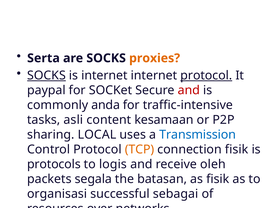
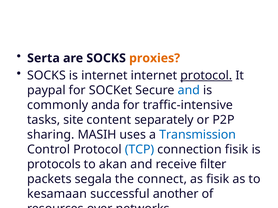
SOCKS underline: present -> none (46, 76)
and colour: red -> blue (189, 90)
asli: asli -> site (73, 120)
kesamaan: kesamaan -> separately (164, 120)
LOCAL: LOCAL -> MASIH (97, 135)
TCP colour: orange -> blue (139, 150)
logis: logis -> akan (113, 165)
oleh: oleh -> filter (213, 165)
batasan: batasan -> connect (162, 179)
organisasi: organisasi -> kesamaan (57, 194)
sebagai: sebagai -> another (176, 194)
